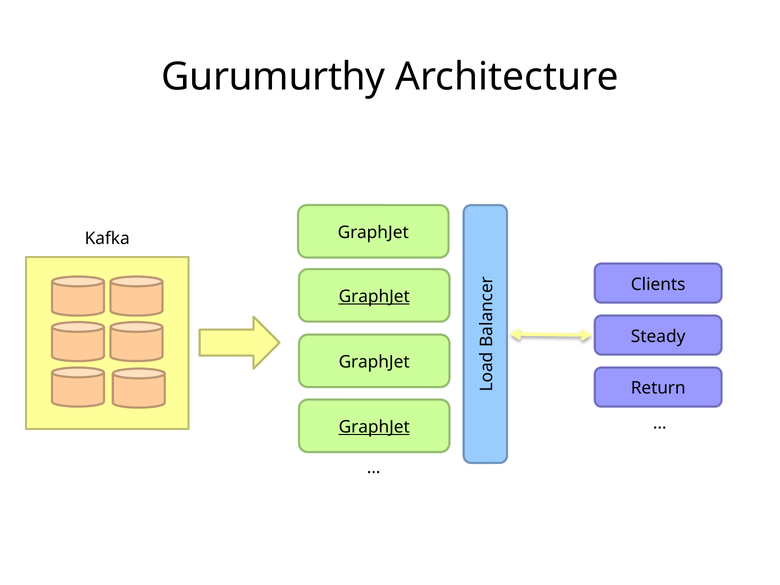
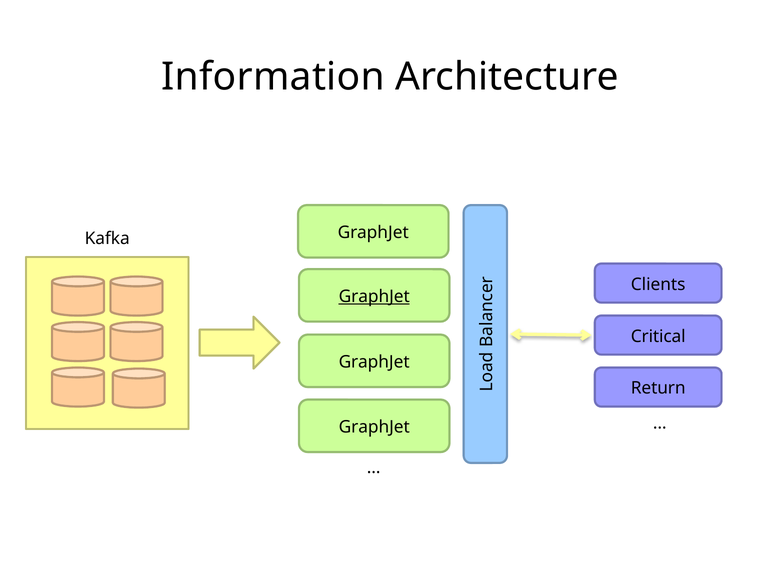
Gurumurthy: Gurumurthy -> Information (273, 77)
Steady: Steady -> Critical (658, 336)
GraphJet underline: present -> none (374, 427)
